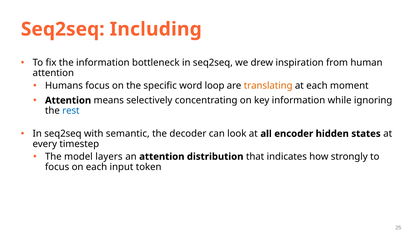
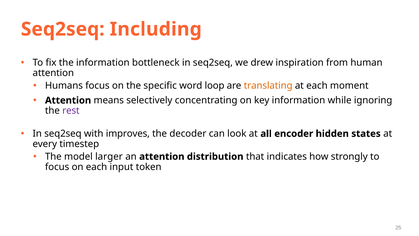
rest colour: blue -> purple (71, 111)
semantic: semantic -> improves (128, 134)
layers: layers -> larger (109, 156)
